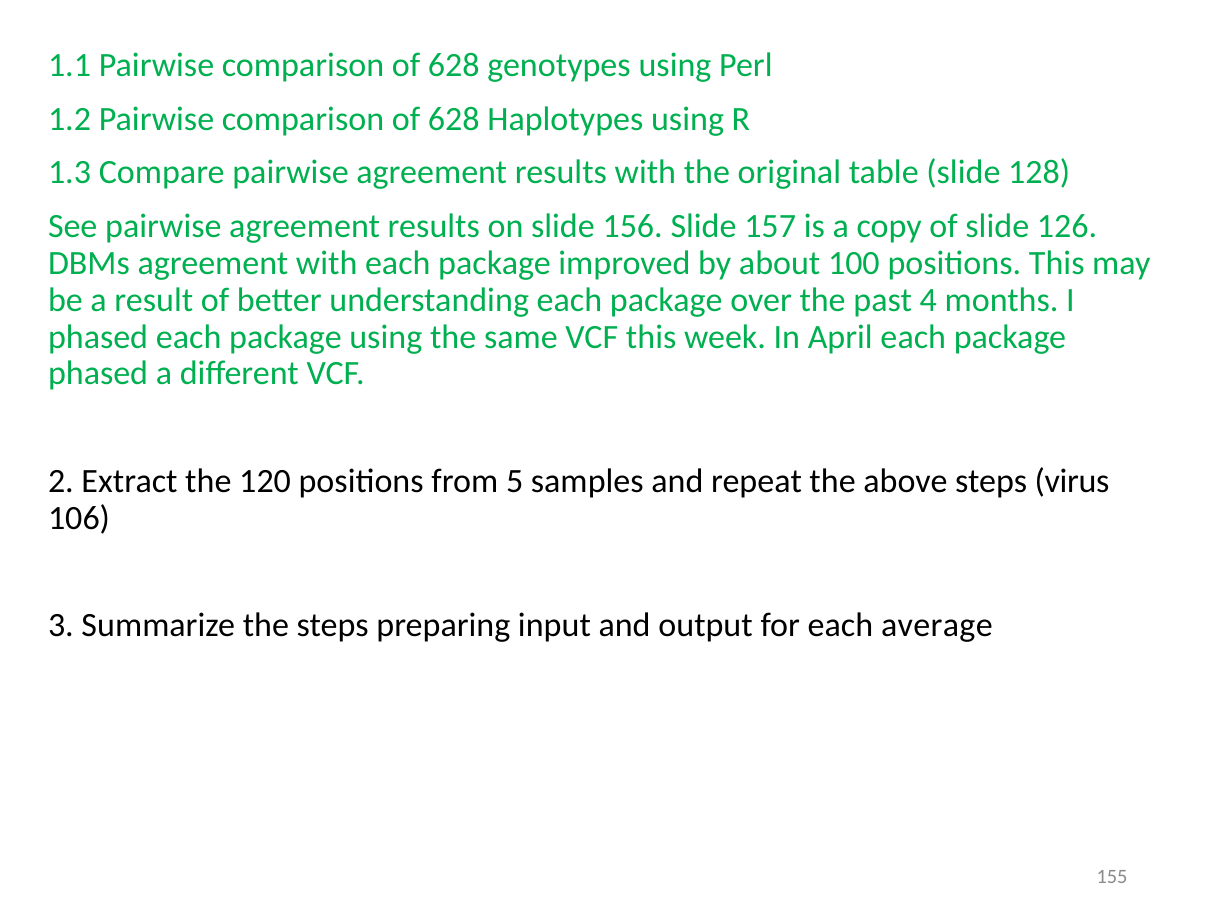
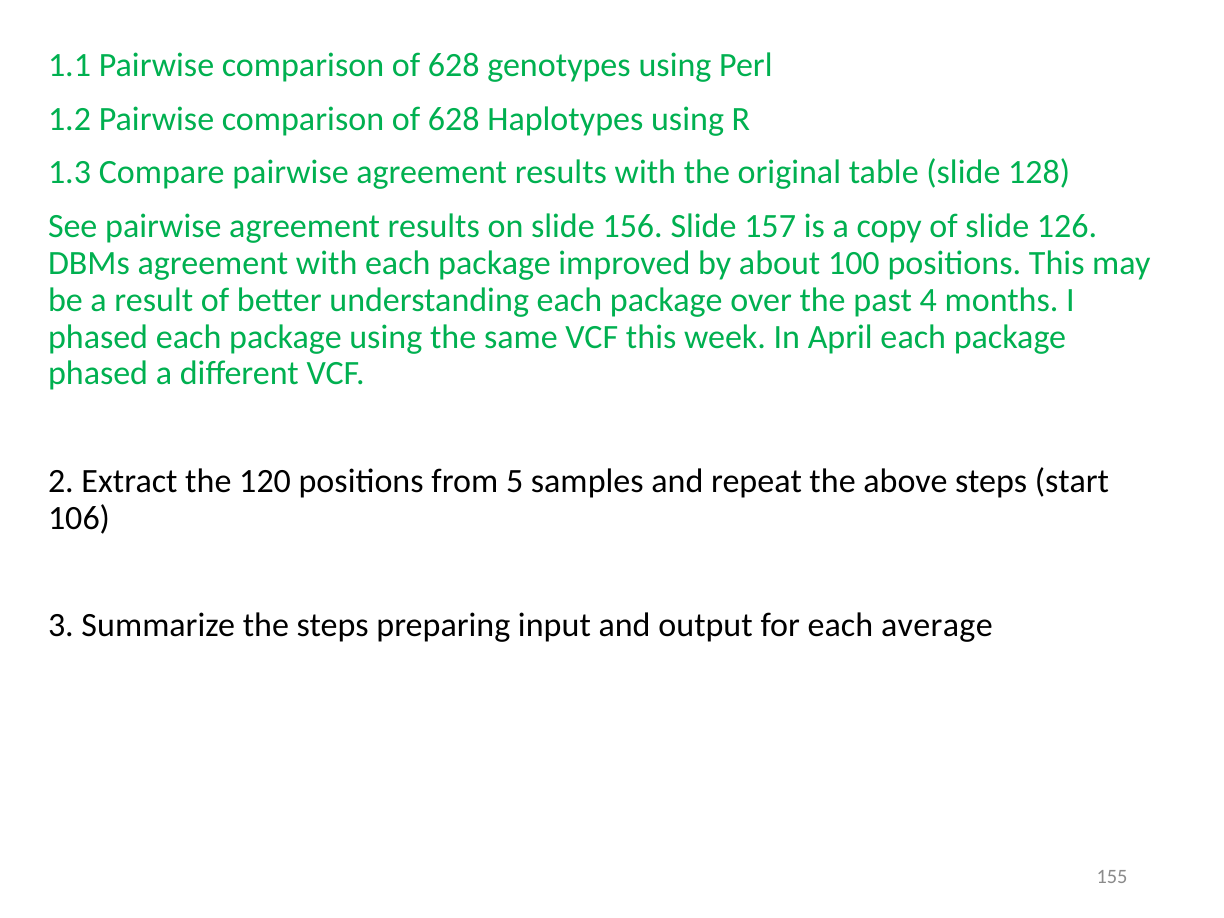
virus: virus -> start (1072, 481)
